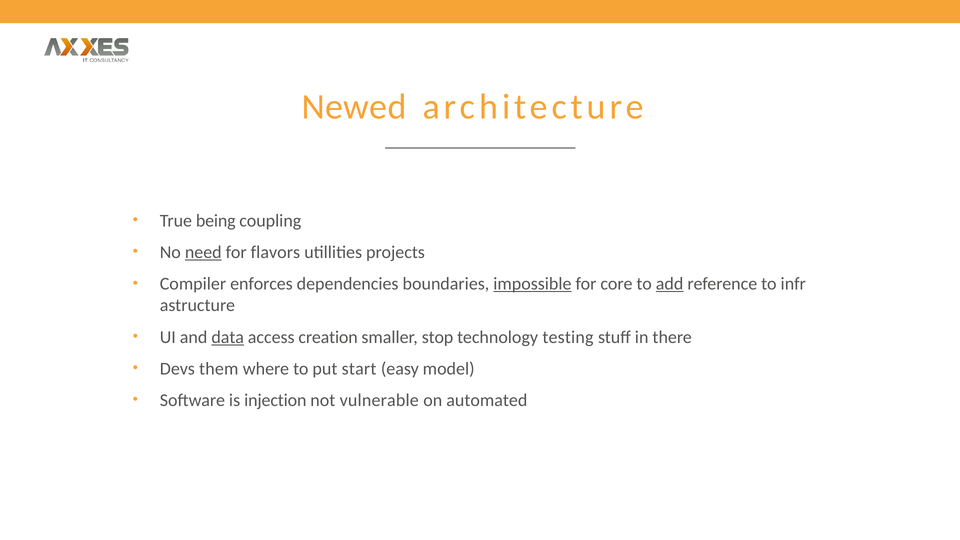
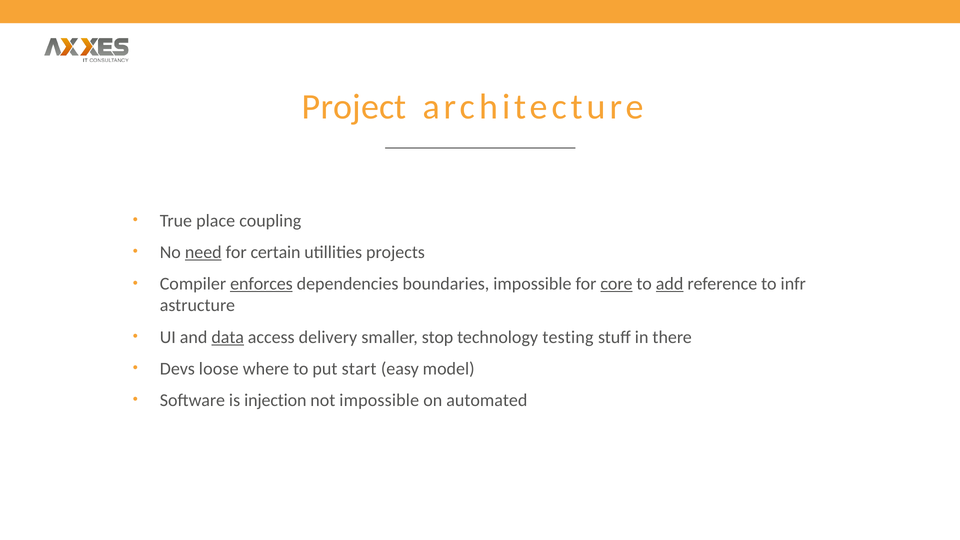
Newed: Newed -> Project (354, 107)
being: being -> place (216, 221)
flavors: flavors -> certain (276, 252)
enforces underline: none -> present (261, 284)
impossible underline: present -> none (532, 284)
core underline: none -> present (616, 284)
creation: creation -> delivery (328, 337)
them: them -> loose (219, 369)
not vulnerable: vulnerable -> impossible (379, 400)
